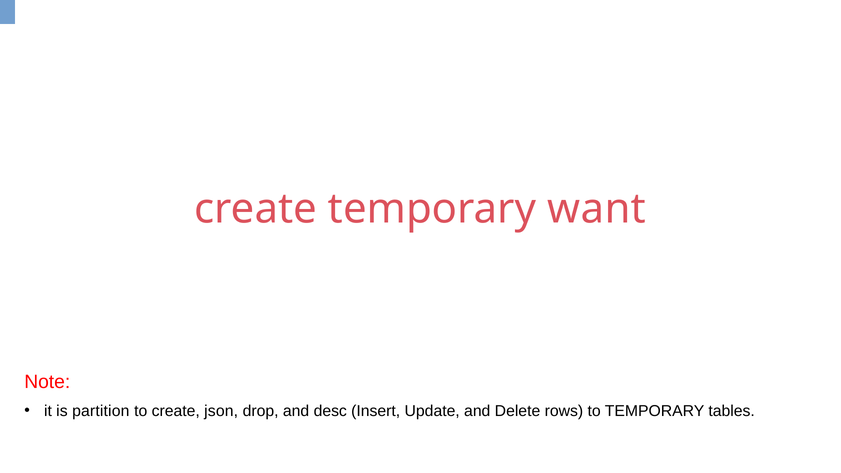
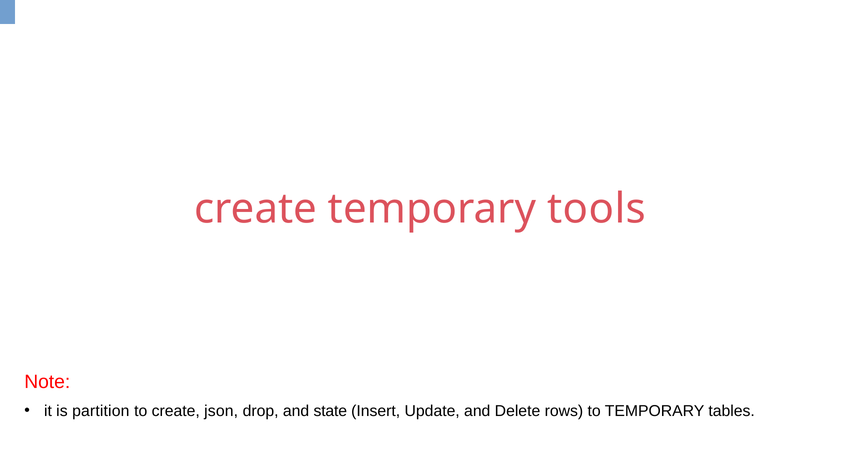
want: want -> tools (597, 209)
desc: desc -> state (330, 411)
